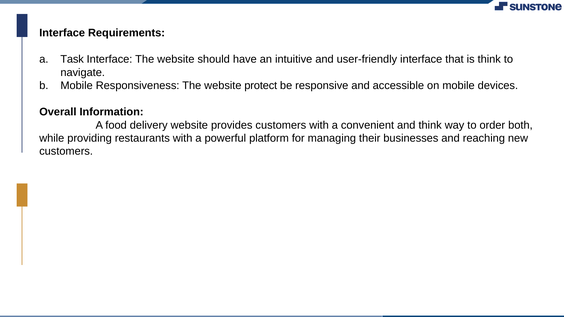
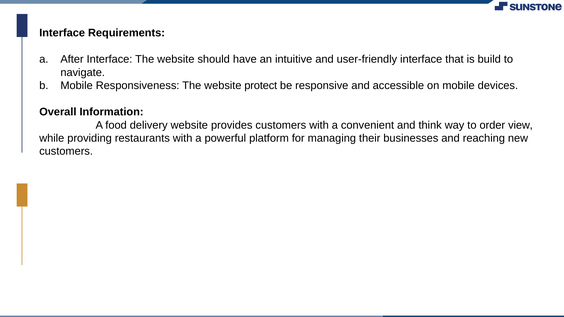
Task: Task -> After (72, 59)
is think: think -> build (489, 59)
both: both -> view (521, 125)
